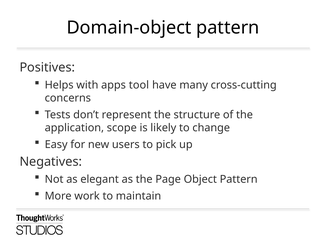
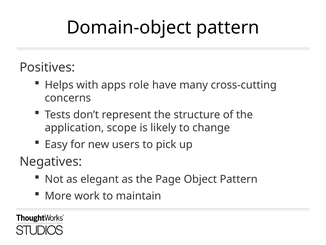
tool: tool -> role (139, 85)
